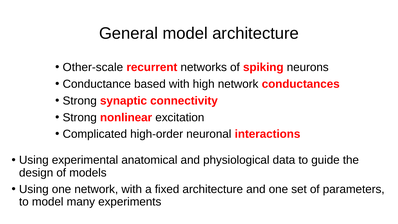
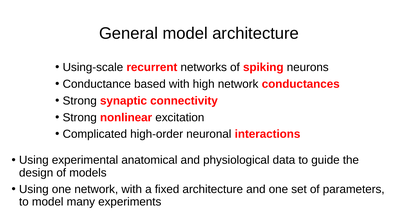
Other-scale: Other-scale -> Using-scale (93, 67)
